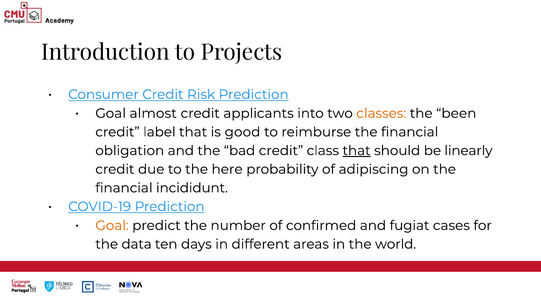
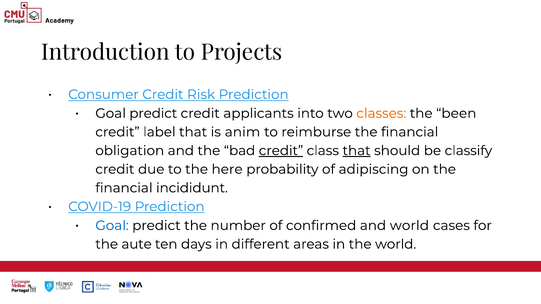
almost: almost -> predict (153, 113)
good: good -> anim (242, 132)
credit underline: none -> present (281, 151)
linearly: linearly -> classify (468, 151)
Goal colour: orange -> blue (112, 226)
and fugiat: fugiat -> world (409, 226)
data: data -> aute (137, 244)
